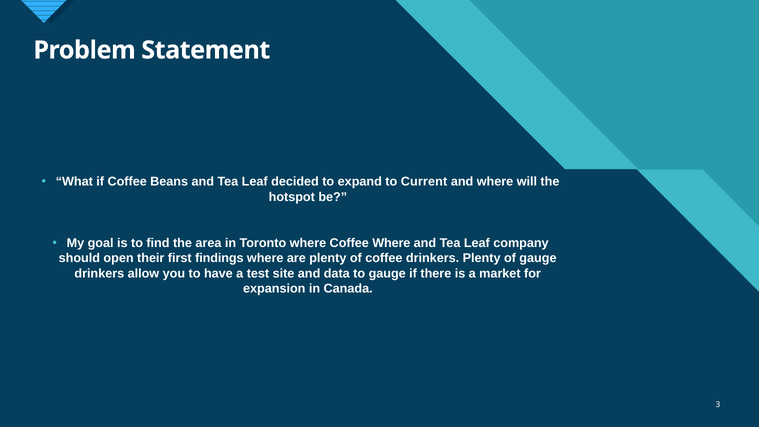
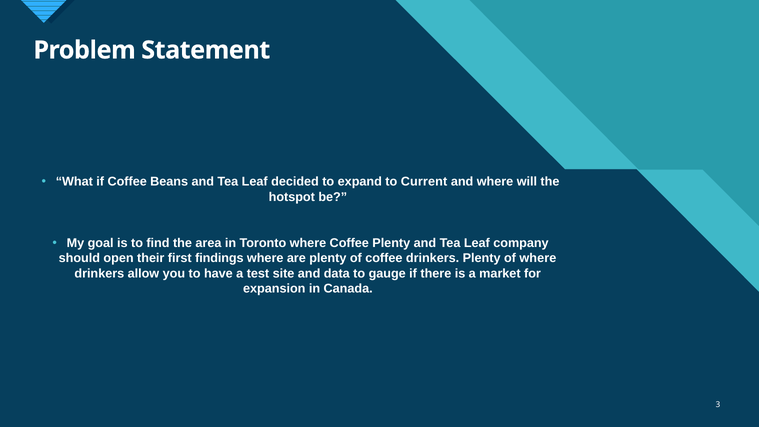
Coffee Where: Where -> Plenty (391, 243)
of gauge: gauge -> where (538, 258)
